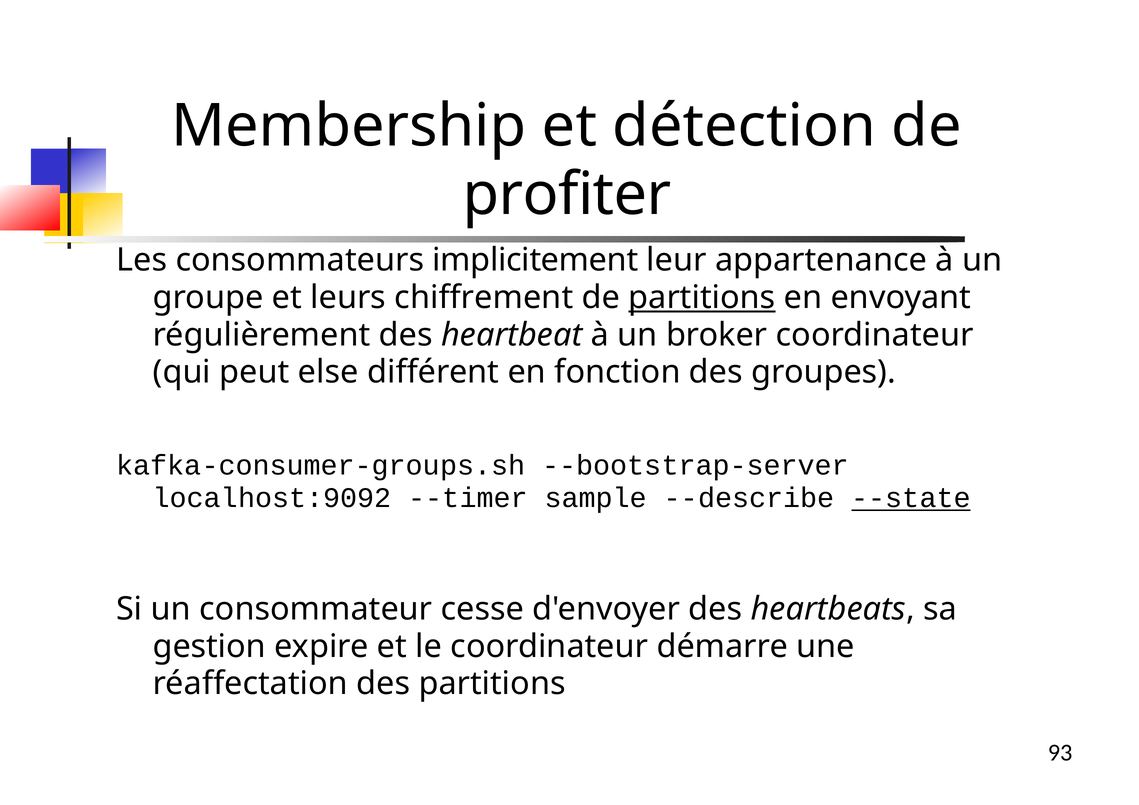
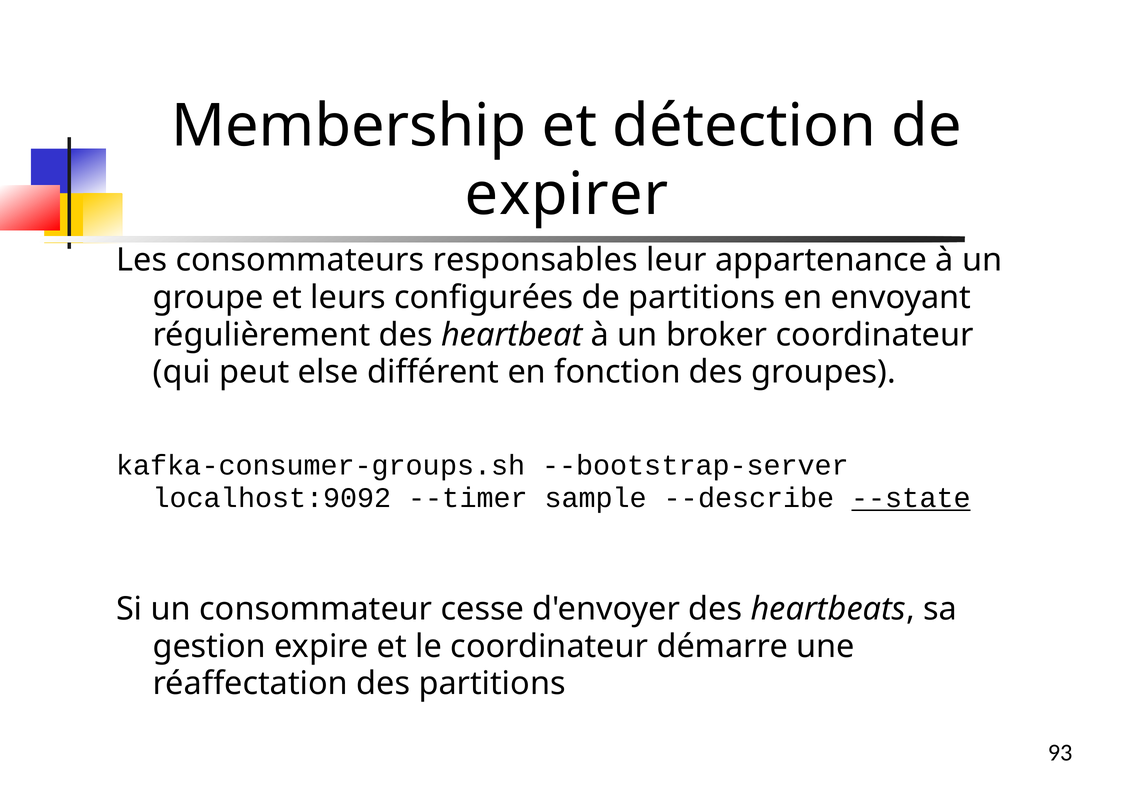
profiter: profiter -> expirer (567, 195)
implicitement: implicitement -> responsables (535, 260)
chiffrement: chiffrement -> configurées (484, 298)
partitions underline: present -> none (702, 298)
